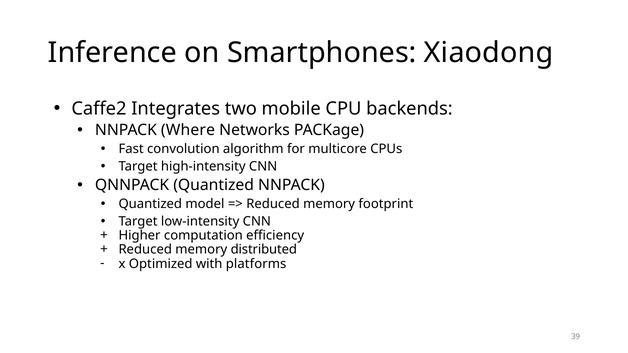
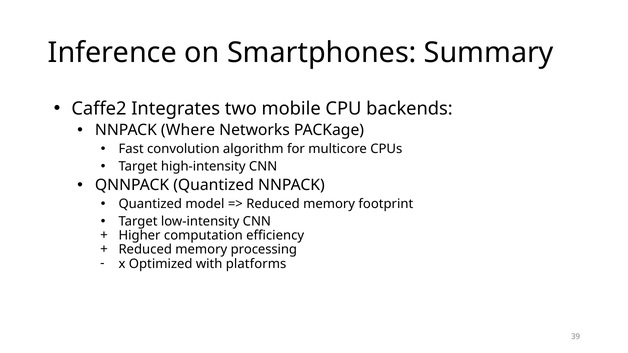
Xiaodong: Xiaodong -> Summary (489, 53)
distributed: distributed -> processing (264, 250)
